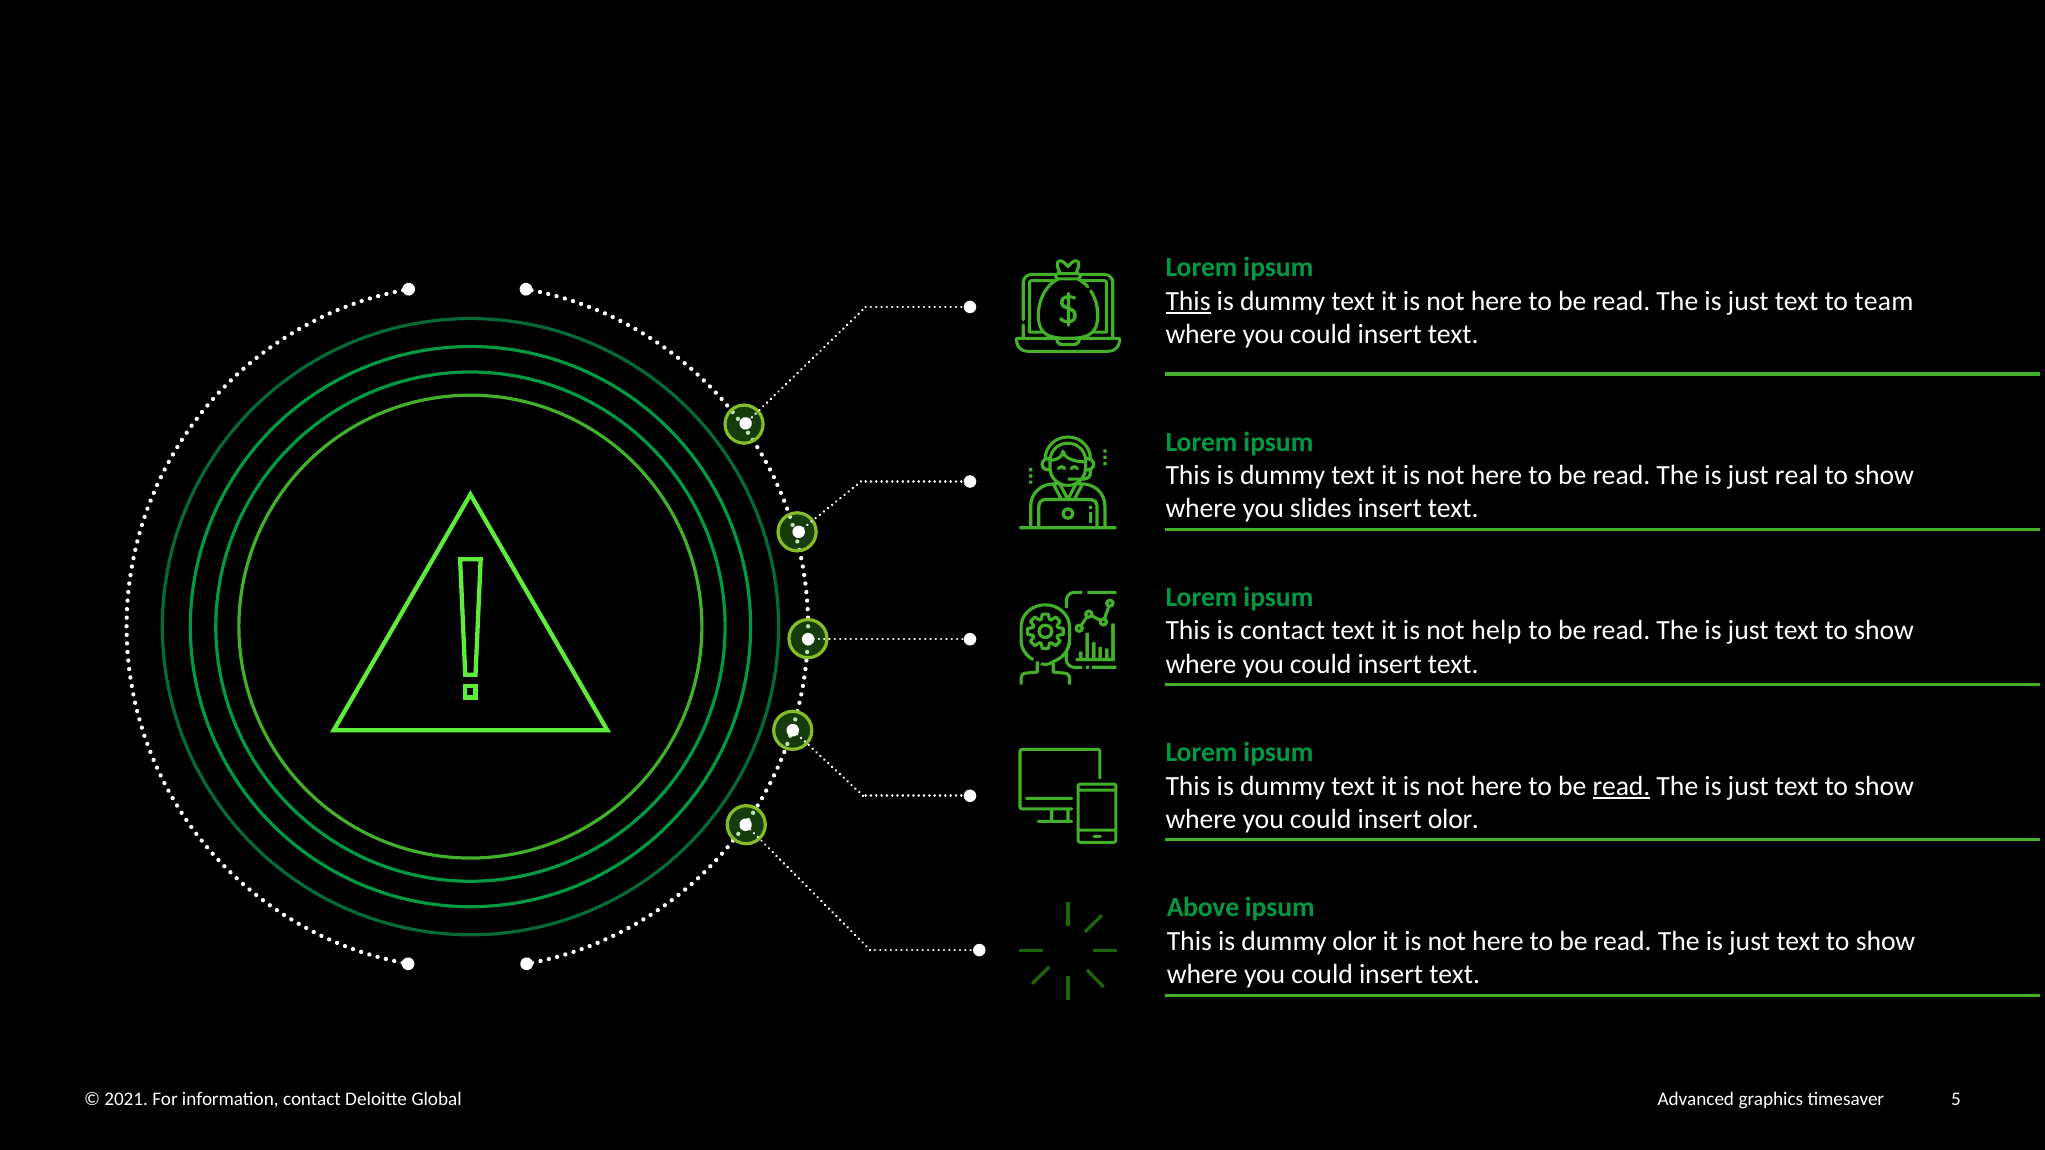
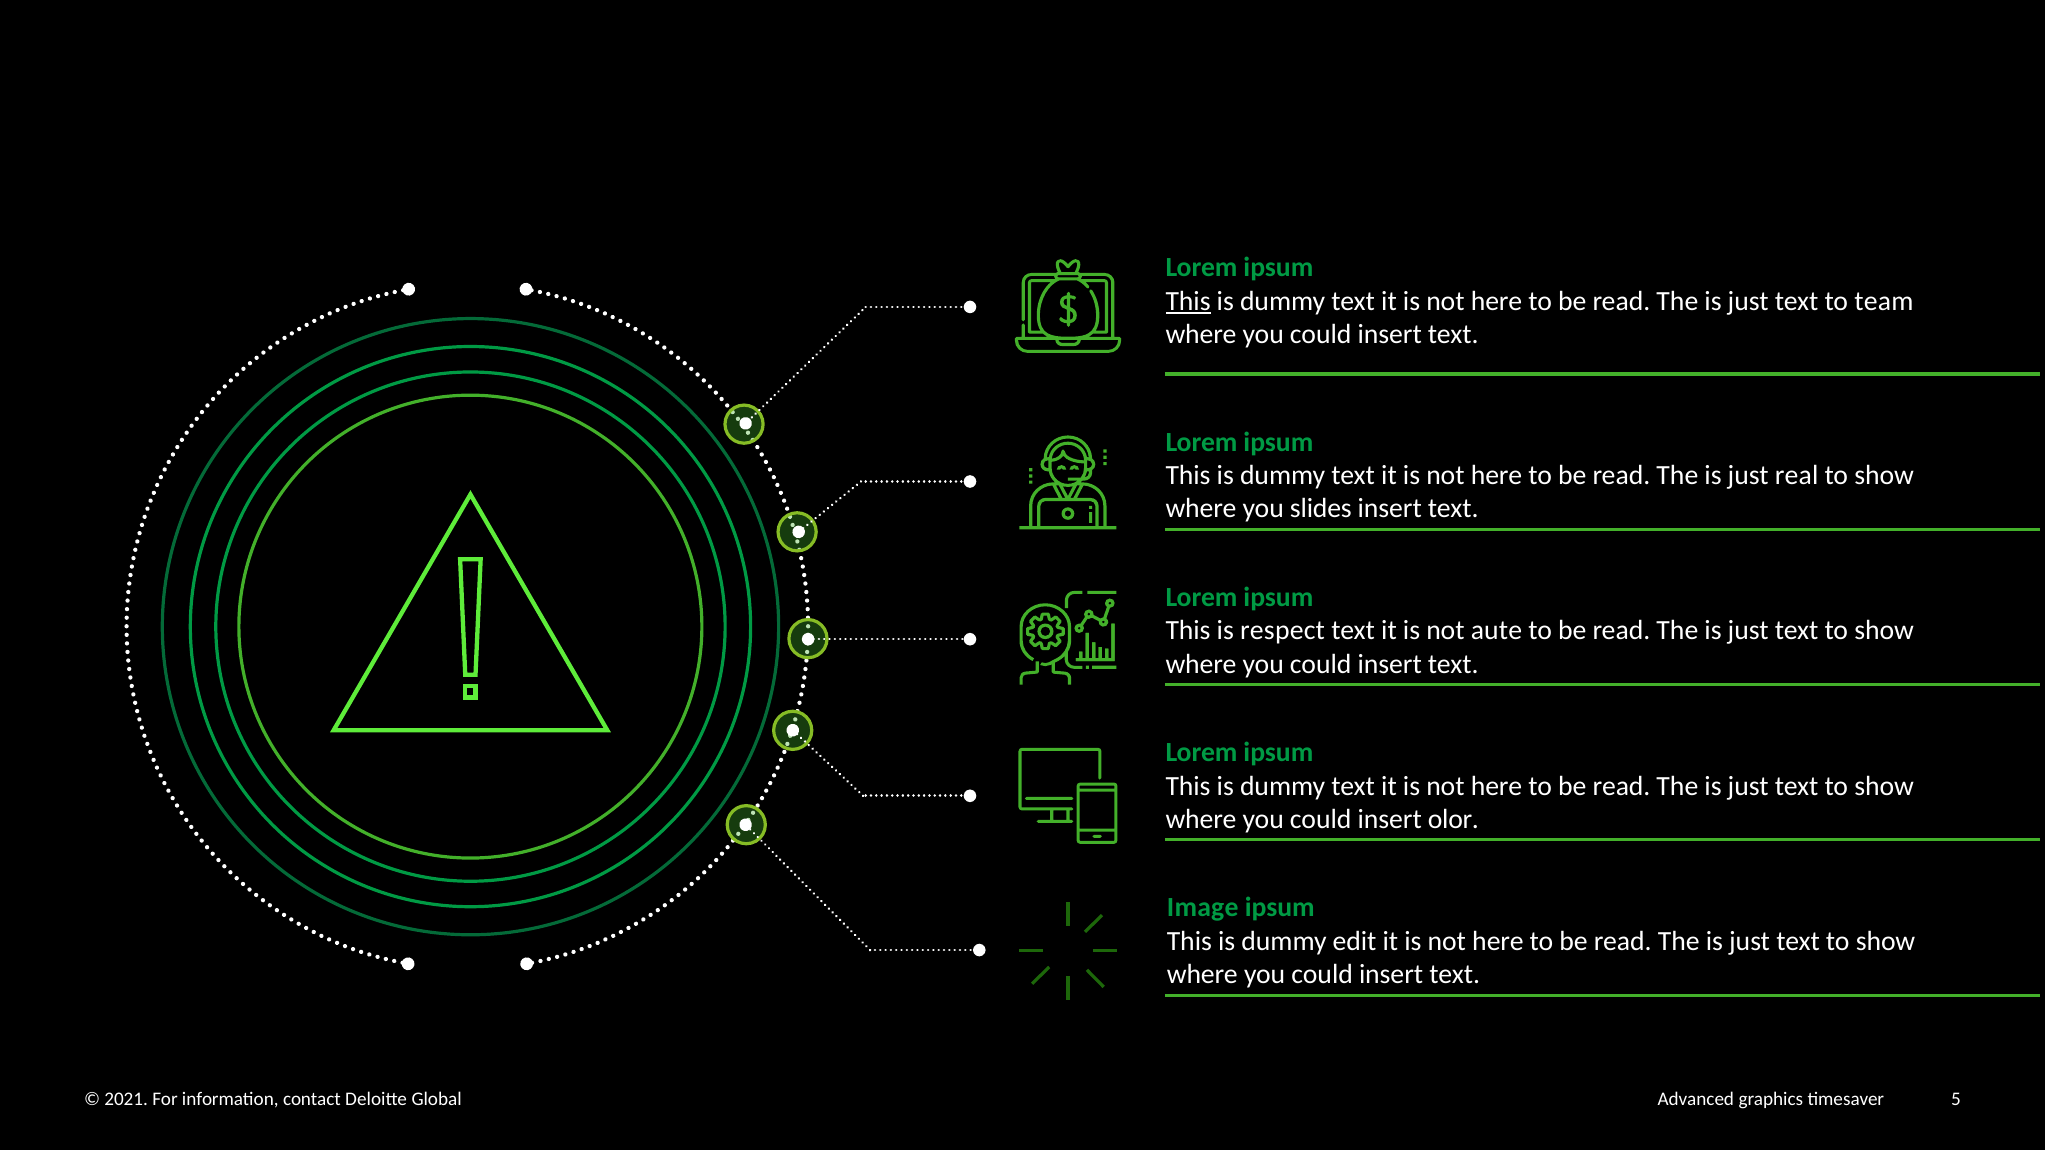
is contact: contact -> respect (1283, 631)
help: help -> aute (1496, 631)
read underline: present -> none (1621, 786)
Above: Above -> Image (1203, 908)
dummy olor: olor -> edit (1355, 941)
